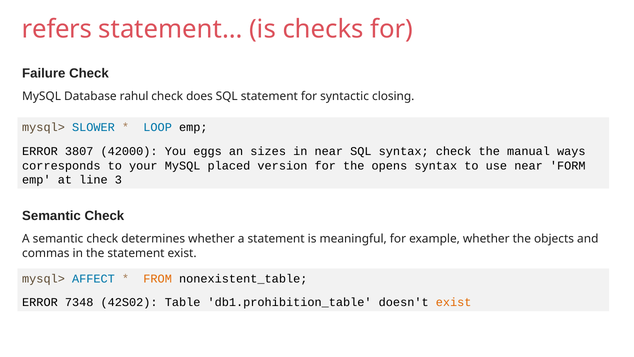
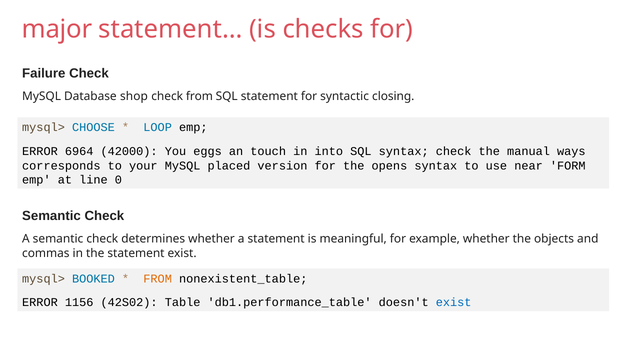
refers: refers -> major (57, 29)
rahul: rahul -> shop (134, 96)
check does: does -> from (199, 96)
SLOWER: SLOWER -> CHOOSE (93, 127)
3807: 3807 -> 6964 (79, 151)
sizes: sizes -> touch (268, 151)
in near: near -> into (329, 151)
3: 3 -> 0 (118, 180)
AFFECT: AFFECT -> BOOKED (93, 278)
7348: 7348 -> 1156 (79, 302)
db1.prohibition_table: db1.prohibition_table -> db1.performance_table (290, 302)
exist colour: orange -> blue (454, 302)
